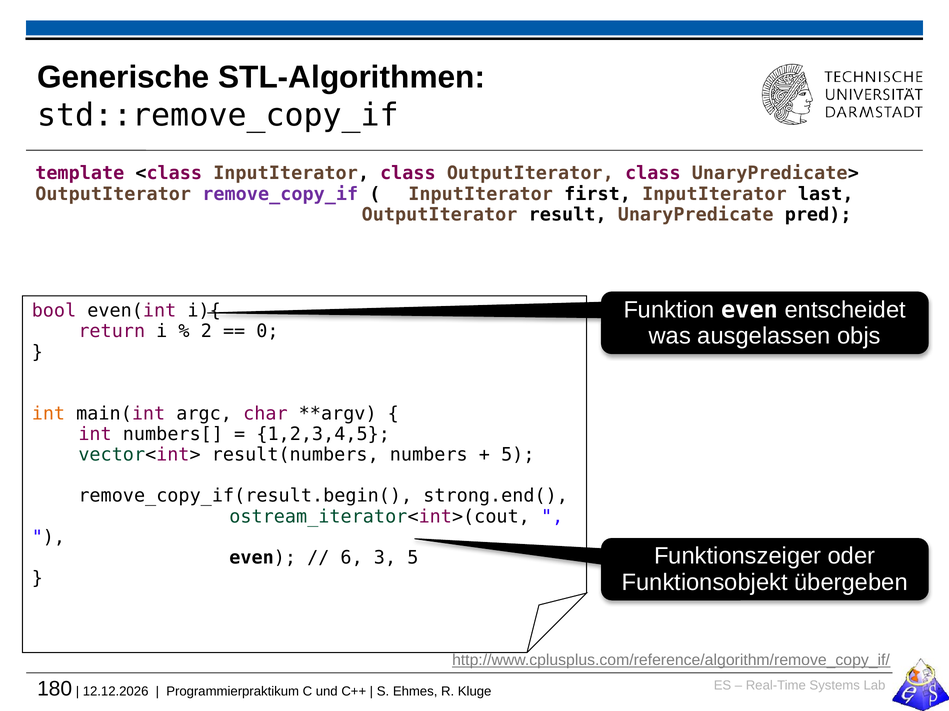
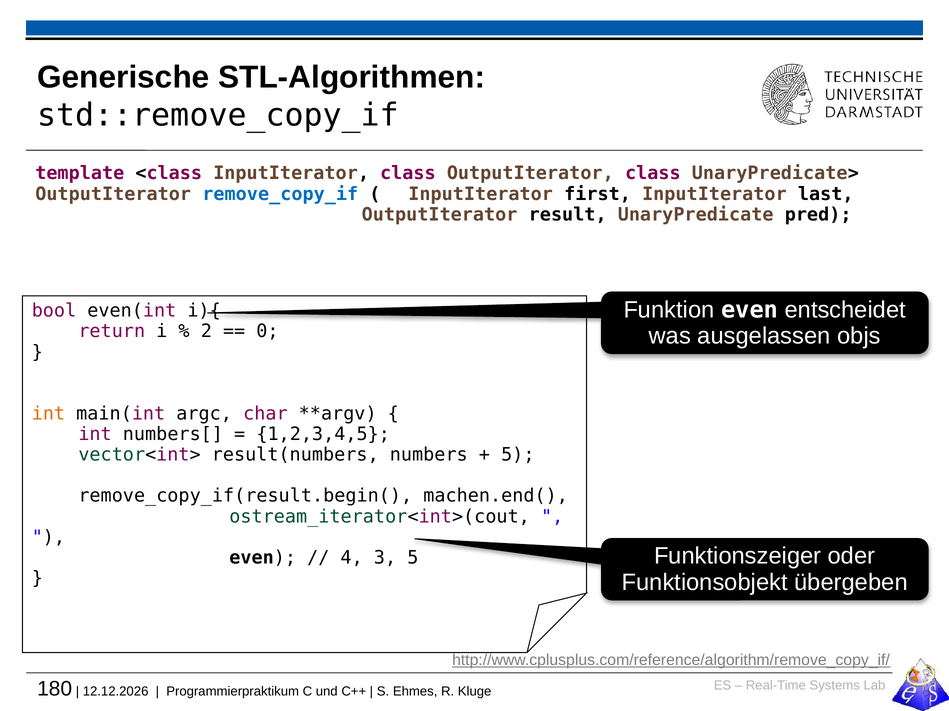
remove_copy_if colour: purple -> blue (280, 194)
strong.end(: strong.end( -> machen.end( (496, 496)
6: 6 -> 4 (352, 558)
